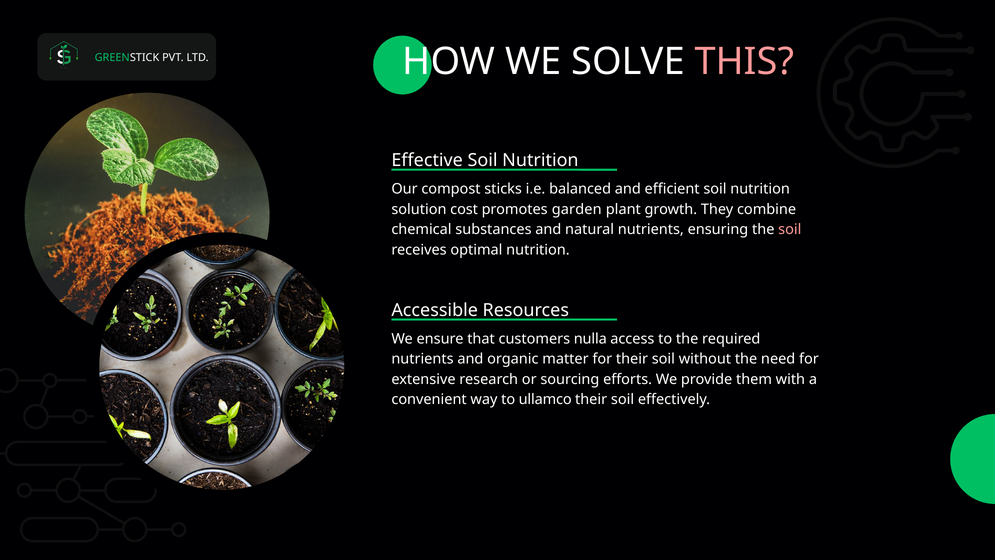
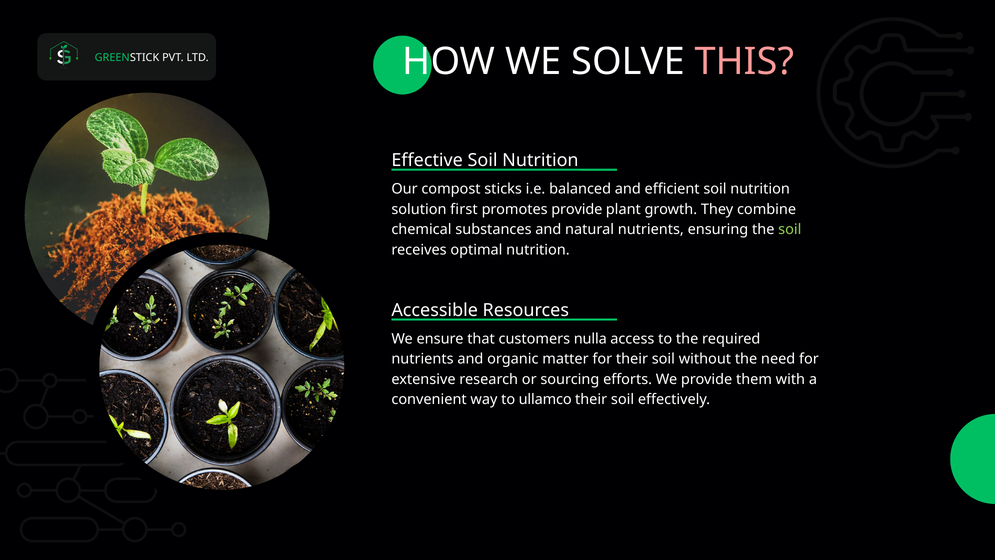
cost: cost -> first (464, 209)
promotes garden: garden -> provide (577, 209)
soil colour: pink -> light green (790, 229)
